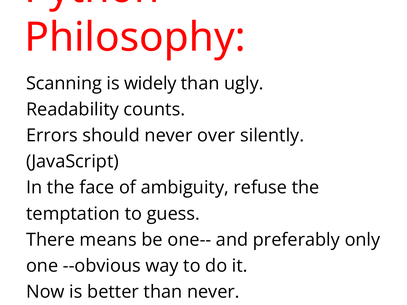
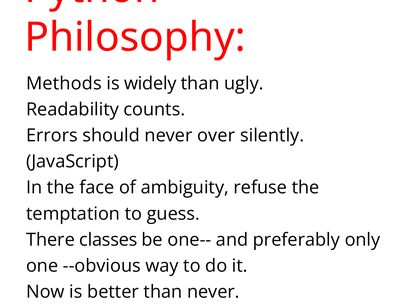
Scanning: Scanning -> Methods (64, 84)
means: means -> classes (108, 240)
